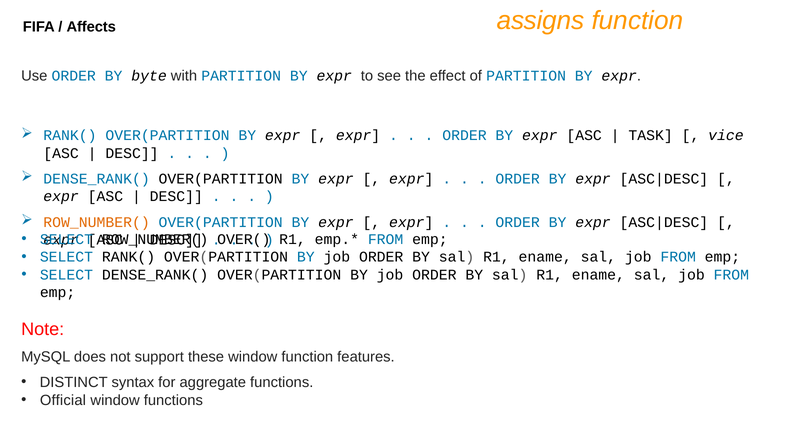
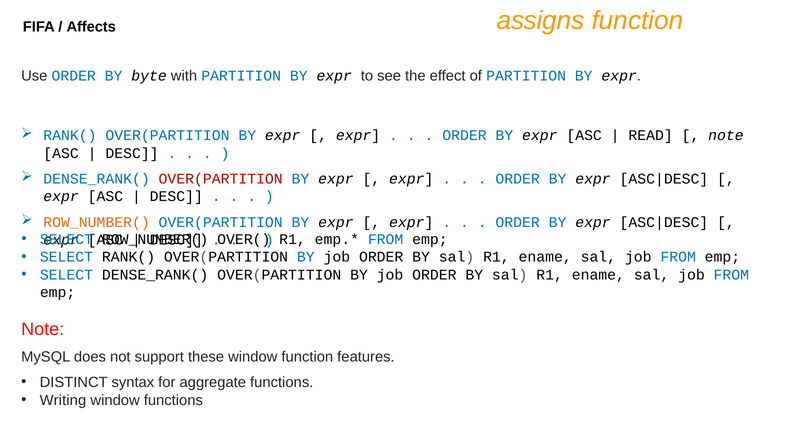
TASK: TASK -> READ (651, 136)
vice: vice -> note (726, 136)
OVER(PARTITION colour: black -> red (221, 179)
Official: Official -> Writing (63, 400)
